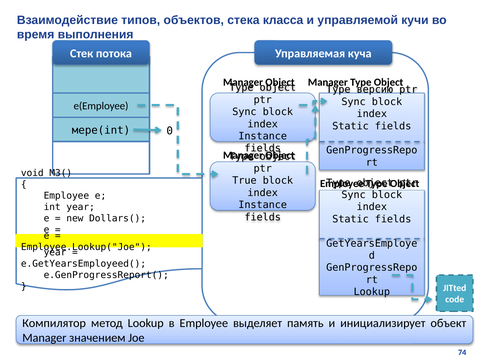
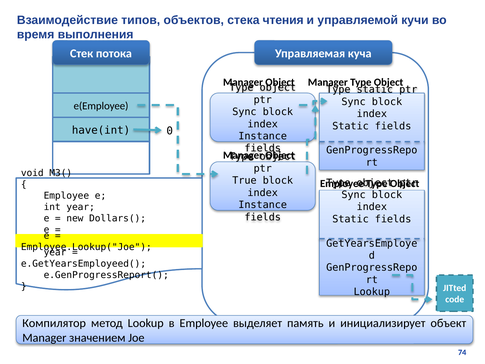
класса: класса -> чтения (283, 20)
Type версию: версию -> static (375, 90)
мере(int: мере(int -> have(int (101, 130)
